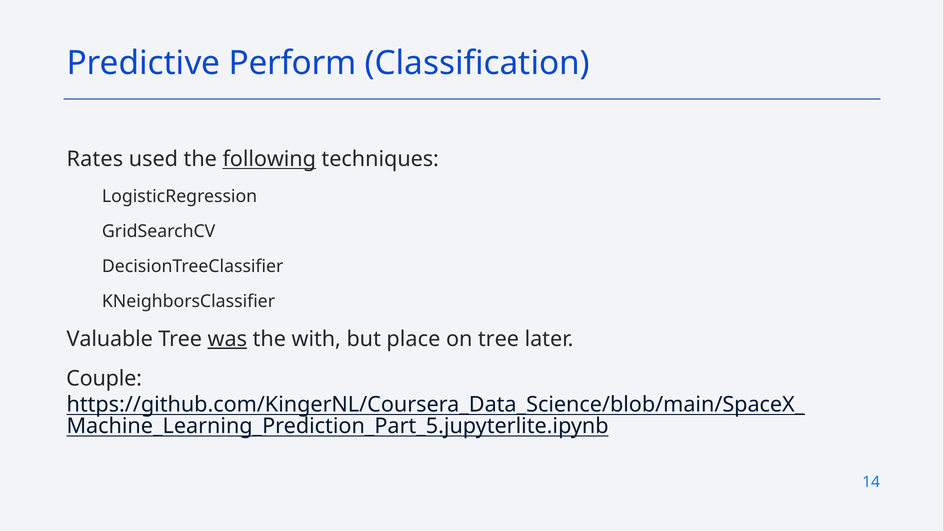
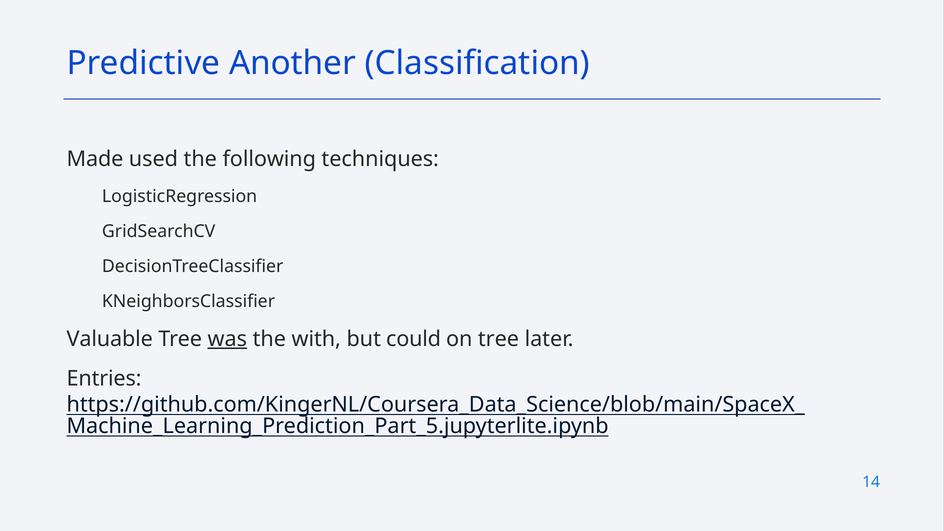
Perform: Perform -> Another (293, 63)
Rates: Rates -> Made (95, 159)
following underline: present -> none (269, 159)
place: place -> could (414, 339)
Couple: Couple -> Entries (104, 379)
